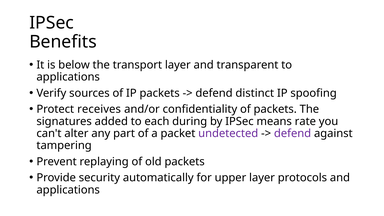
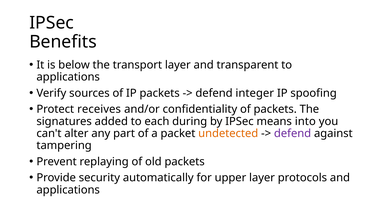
distinct: distinct -> integer (255, 93)
rate: rate -> into (305, 121)
undetected colour: purple -> orange (228, 133)
